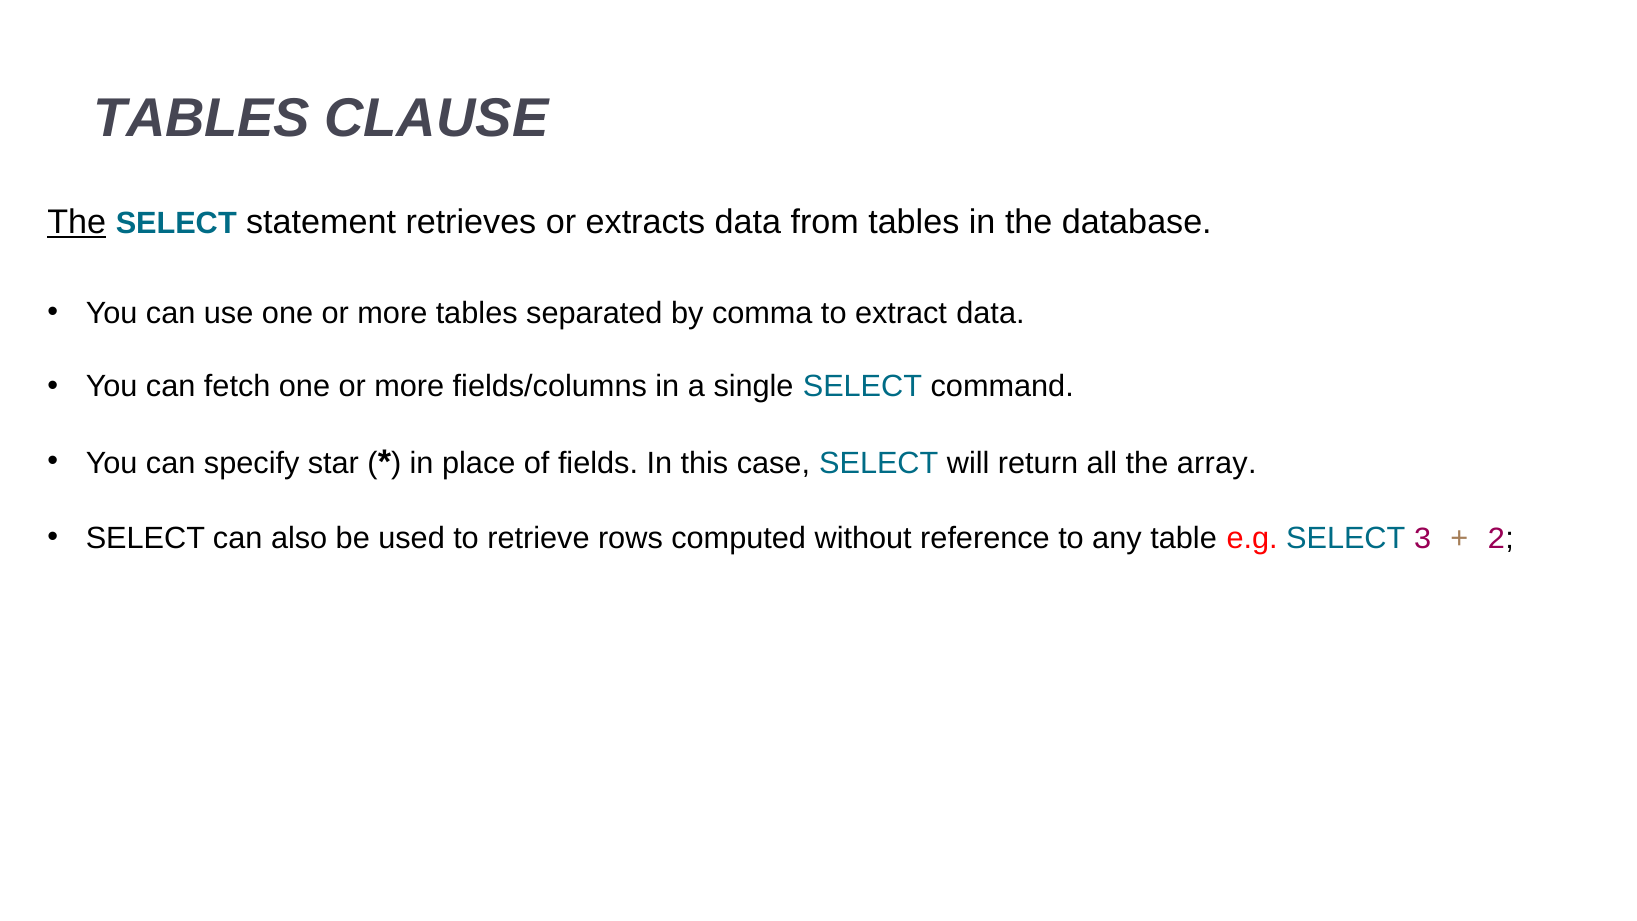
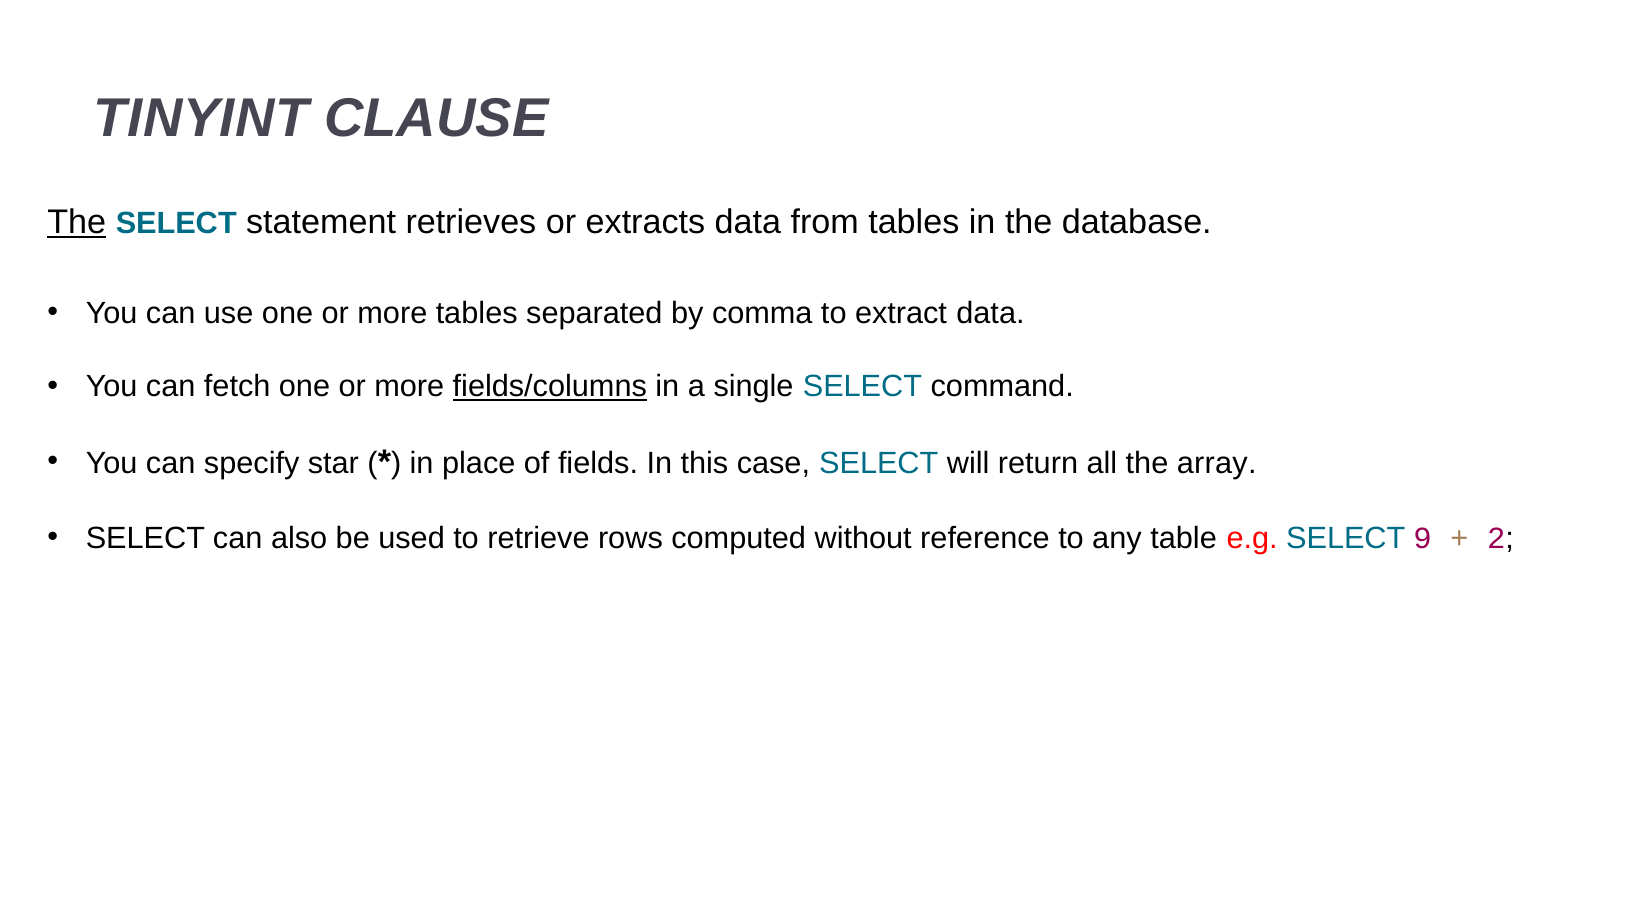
TABLES: TABLES -> TINYINT (201, 118)
fields/columns underline: none -> present (550, 387)
3: 3 -> 9 (1423, 538)
